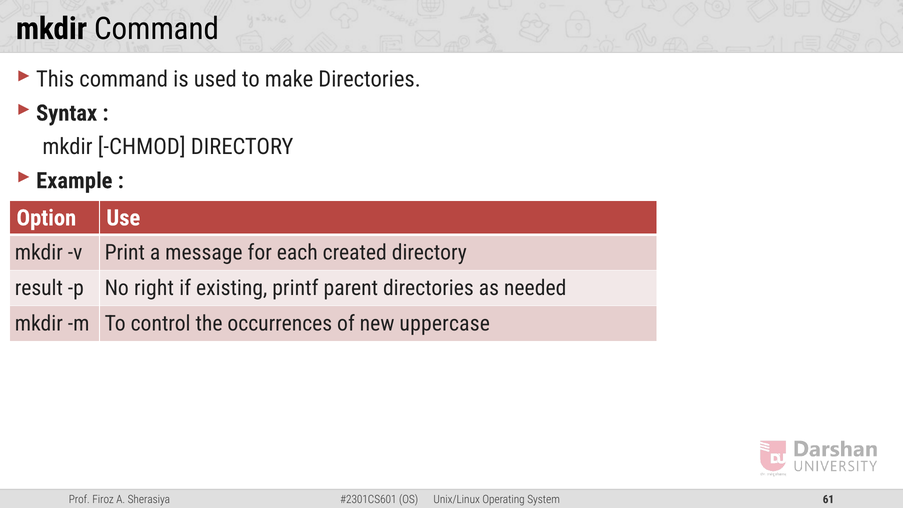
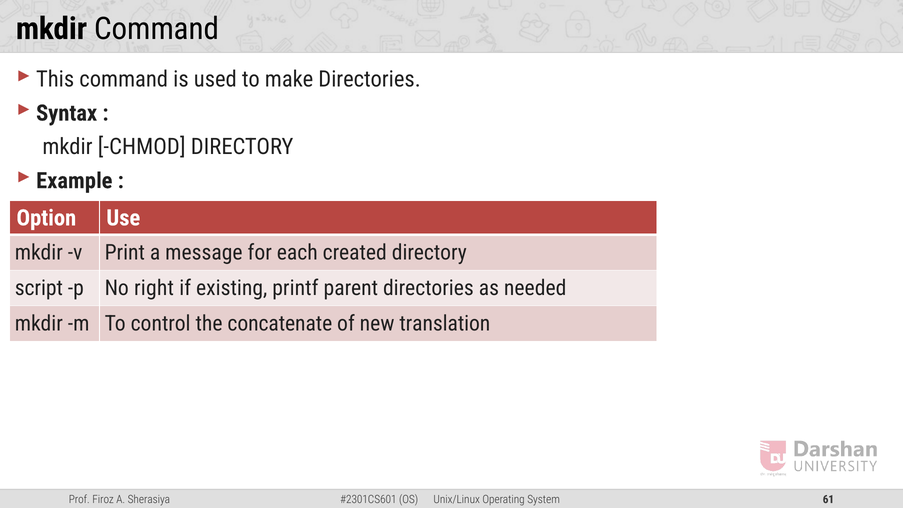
result: result -> script (39, 288)
occurrences: occurrences -> concatenate (280, 324)
uppercase: uppercase -> translation (445, 324)
